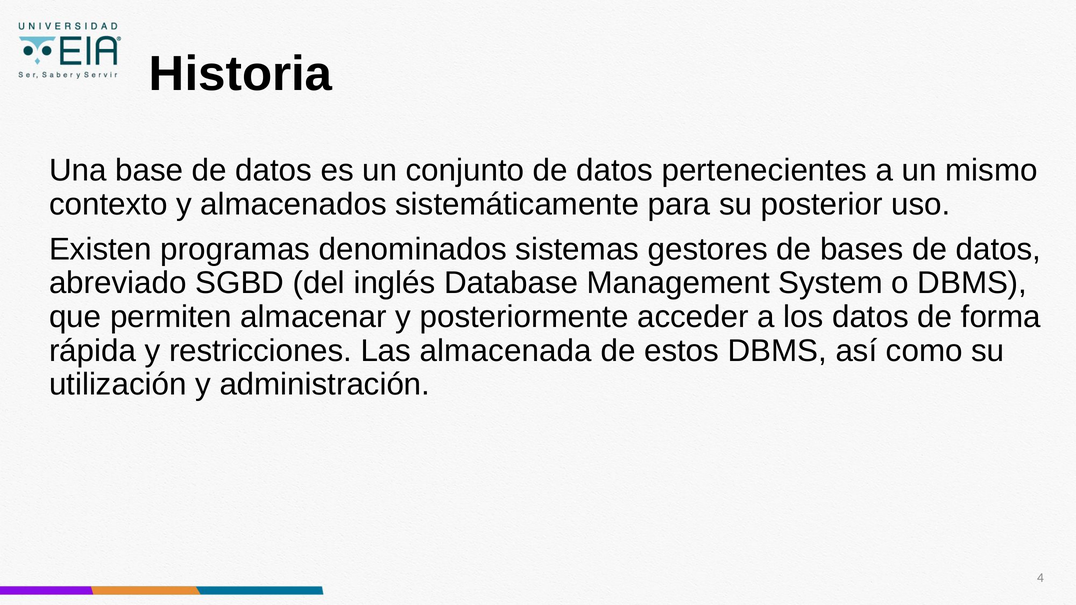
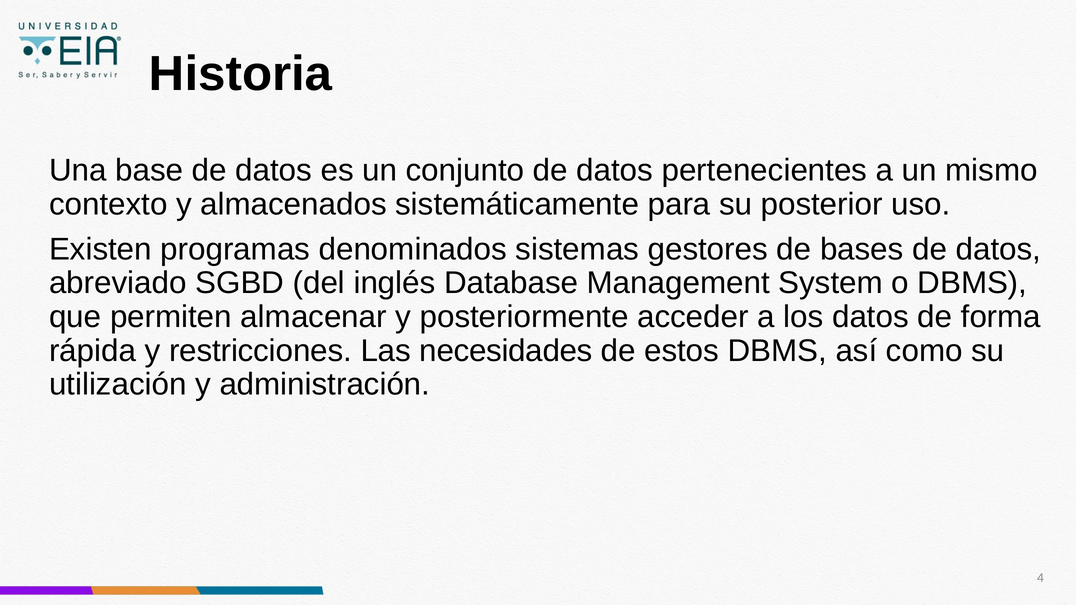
almacenada: almacenada -> necesidades (506, 351)
